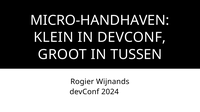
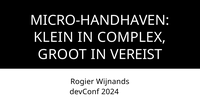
IN DEVCONF: DEVCONF -> COMPLEX (132, 38)
TUSSEN: TUSSEN -> VEREIST (136, 55)
